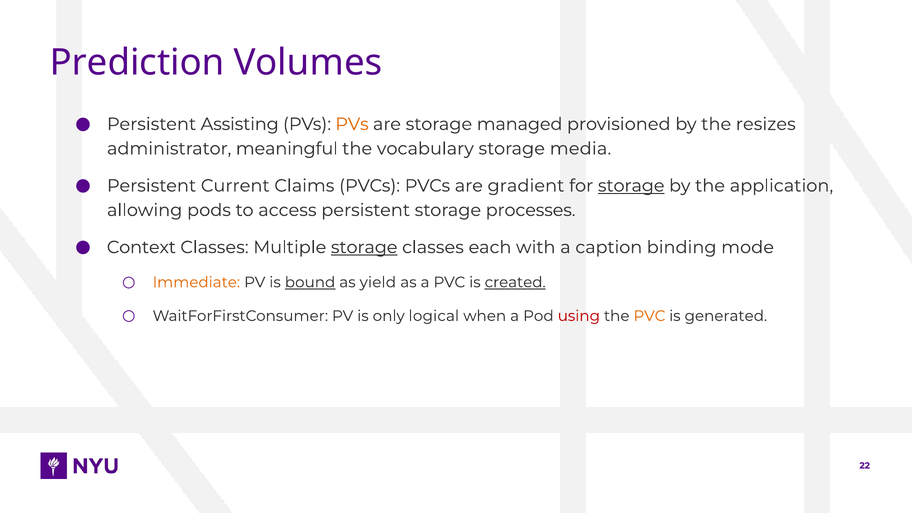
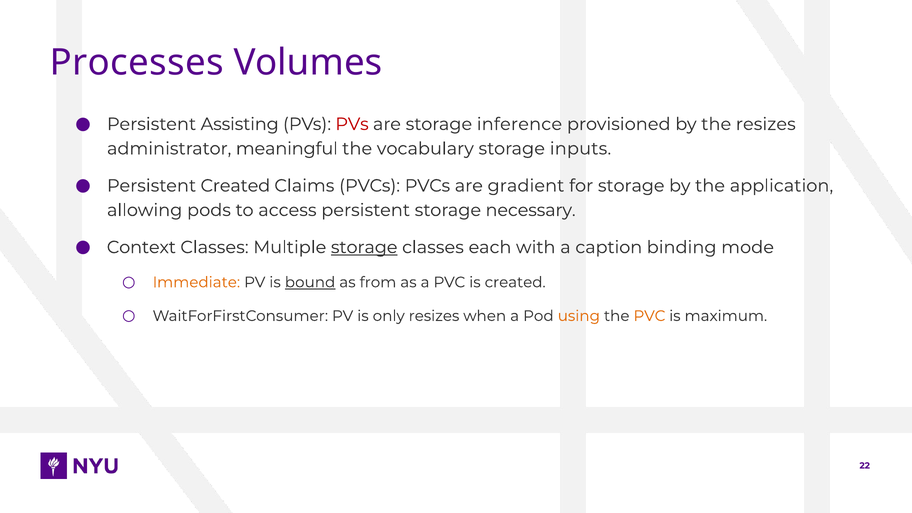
Prediction: Prediction -> Processes (137, 63)
PVs colour: orange -> red (352, 124)
managed: managed -> inference (519, 124)
media: media -> inputs (581, 149)
Persistent Current: Current -> Created (235, 186)
storage underline: present -> none (631, 186)
processes: processes -> necessary (531, 210)
yield: yield -> from (378, 282)
created underline: present -> none (515, 282)
only logical: logical -> resizes (434, 316)
using colour: red -> orange (579, 316)
generated: generated -> maximum (726, 316)
